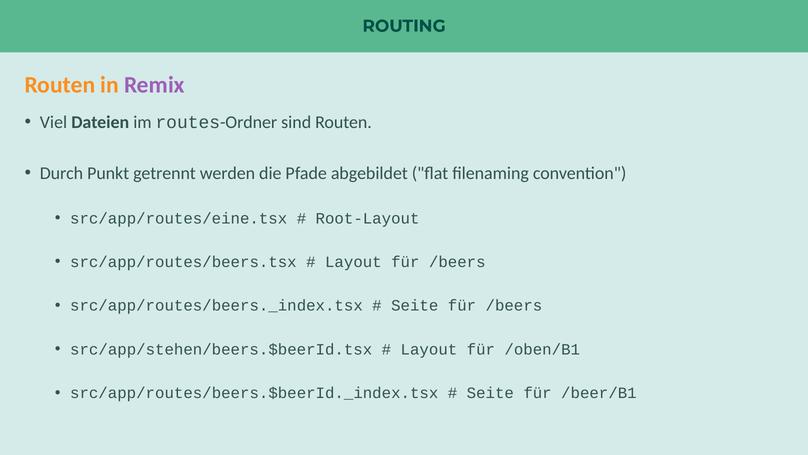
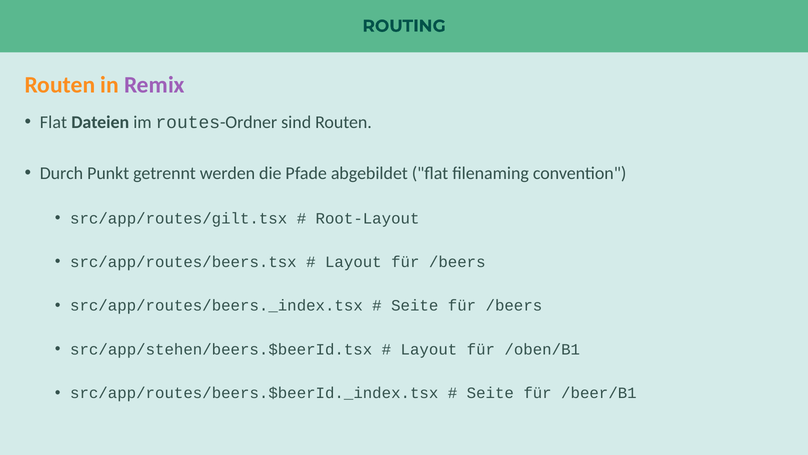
Viel: Viel -> Flat (53, 122)
src/app/routes/eine.tsx: src/app/routes/eine.tsx -> src/app/routes/gilt.tsx (179, 218)
